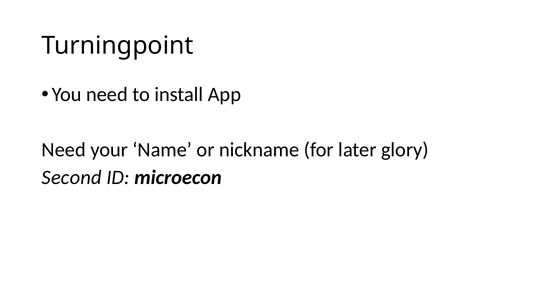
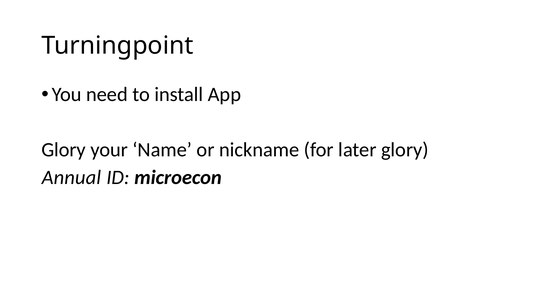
Need: Need -> Glory (64, 150)
Second: Second -> Annual (72, 177)
